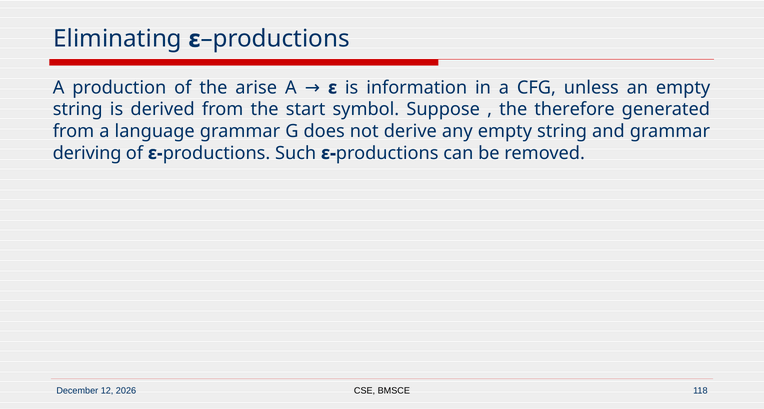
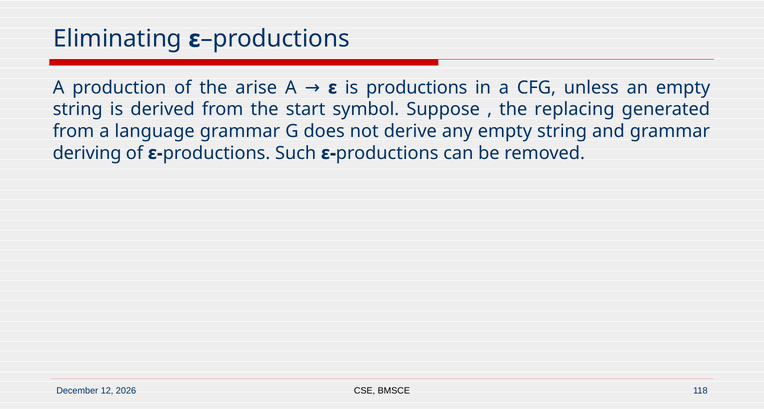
is information: information -> productions (417, 88)
therefore: therefore -> replacing (574, 110)
